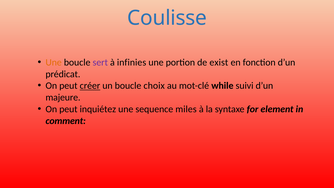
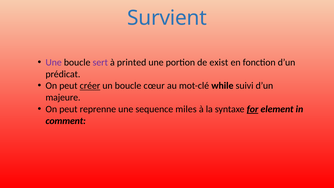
Coulisse: Coulisse -> Survient (167, 18)
Une colour: orange -> purple (54, 62)
infinies: infinies -> printed (132, 62)
choix: choix -> cœur (154, 86)
inquiétez: inquiétez -> reprenne (98, 109)
for underline: none -> present (253, 109)
